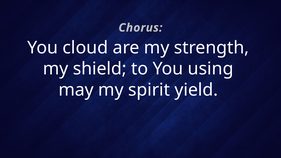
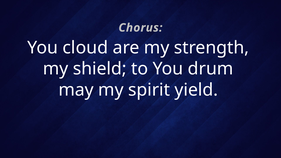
using: using -> drum (211, 69)
